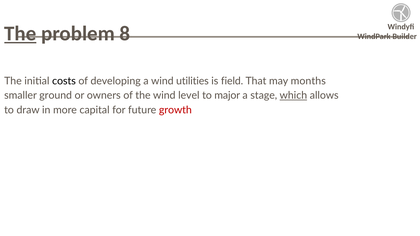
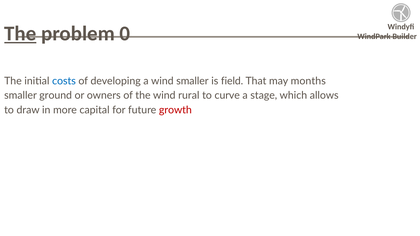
8: 8 -> 0 (125, 34)
costs colour: black -> blue (64, 81)
wind utilities: utilities -> smaller (192, 81)
level: level -> rural (189, 96)
major: major -> curve (227, 96)
which underline: present -> none (293, 96)
